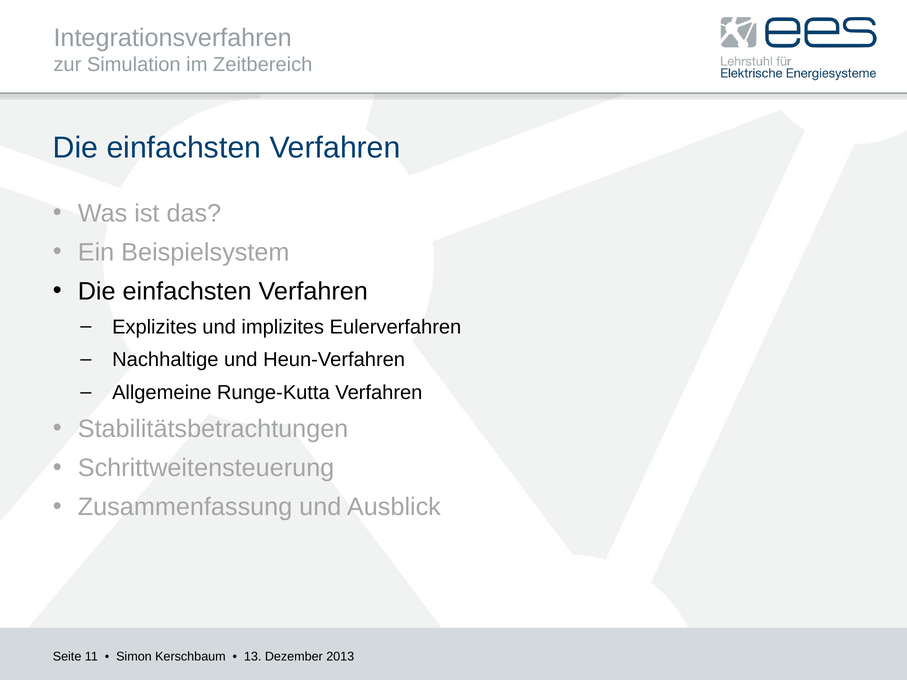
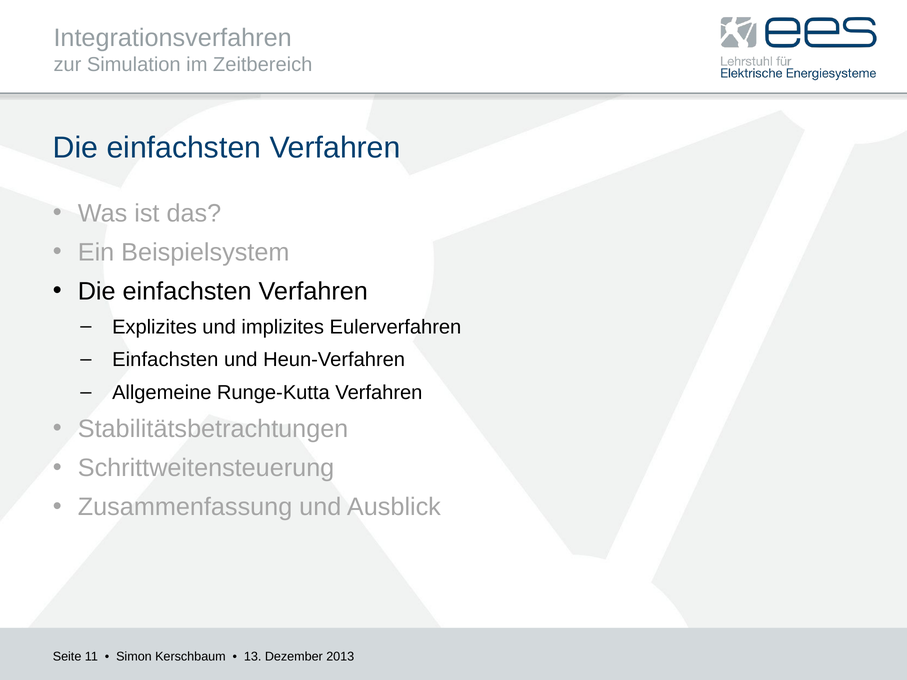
Nachhaltige: Nachhaltige -> Einfachsten (165, 360)
